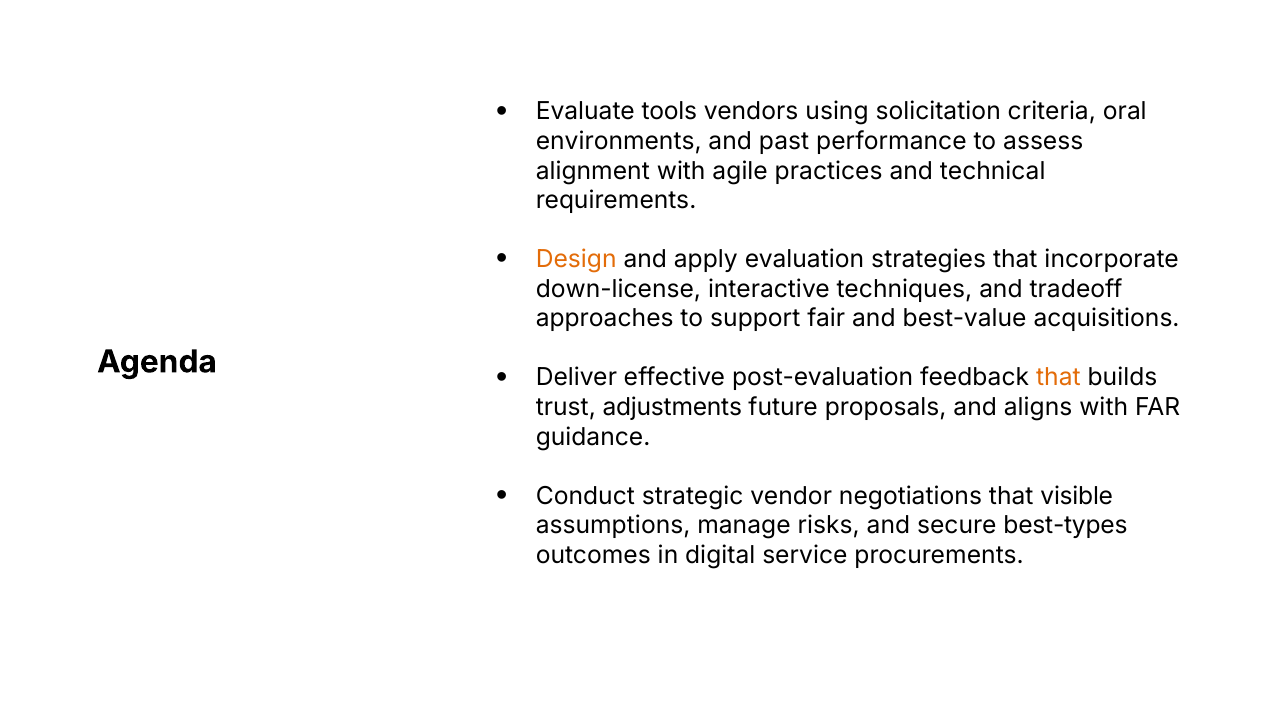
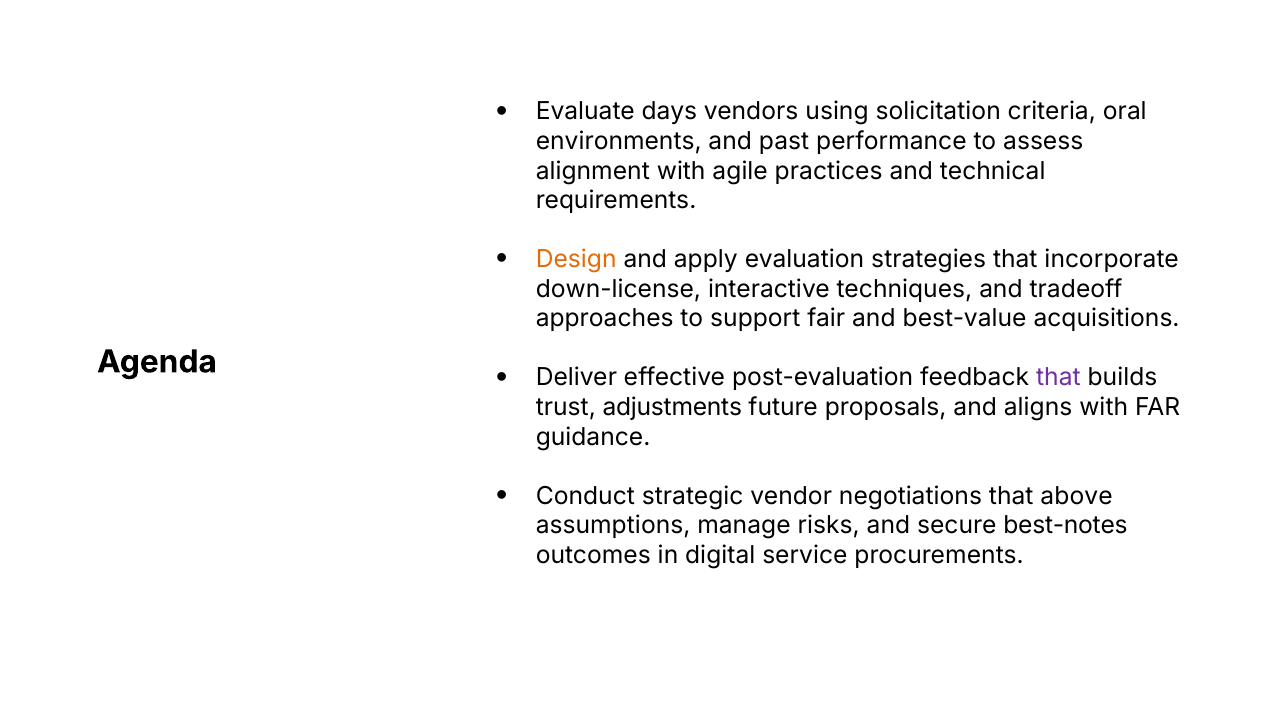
tools: tools -> days (669, 112)
that colour: orange -> purple (1058, 378)
visible: visible -> above (1077, 496)
best-types: best-types -> best-notes (1066, 526)
